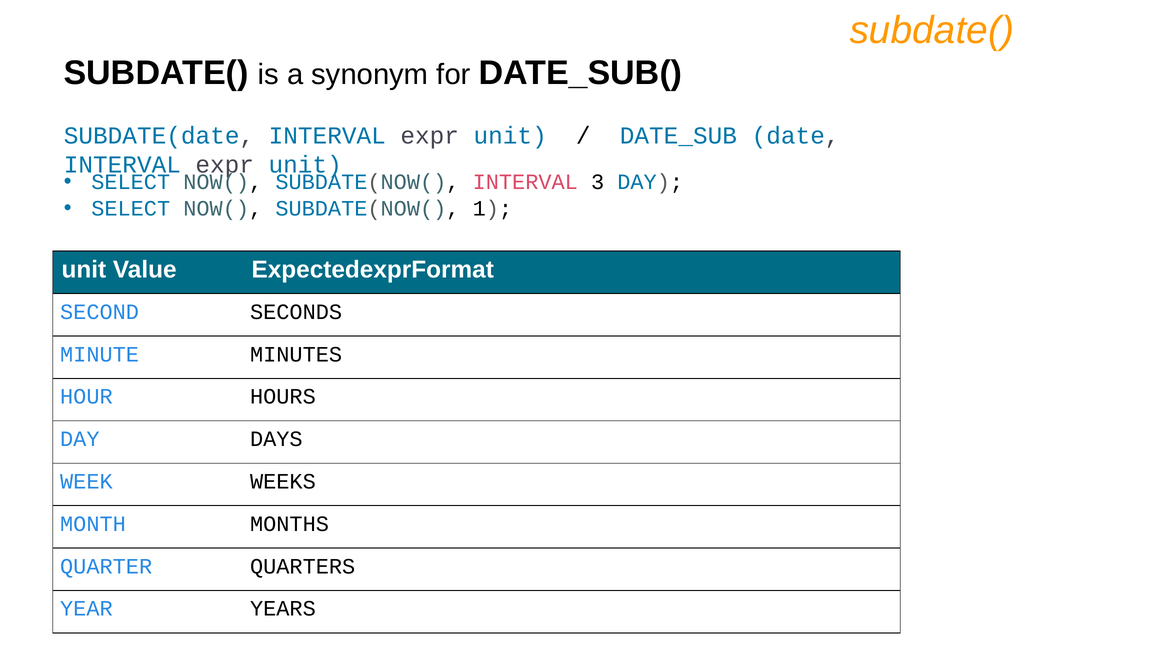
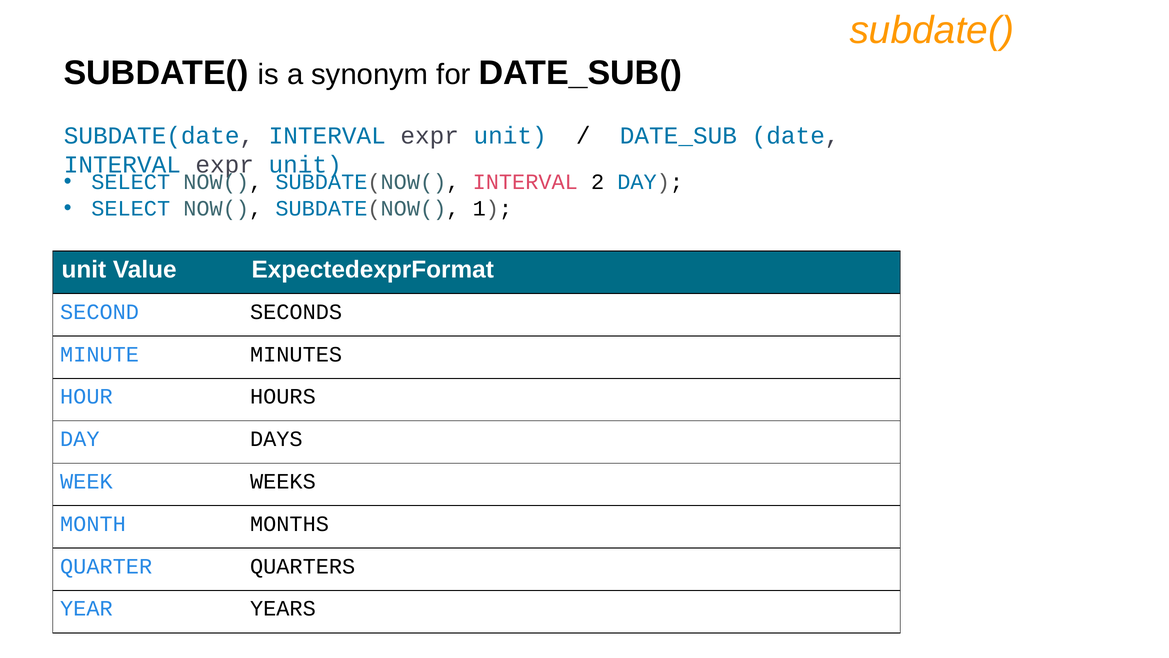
3: 3 -> 2 (598, 182)
